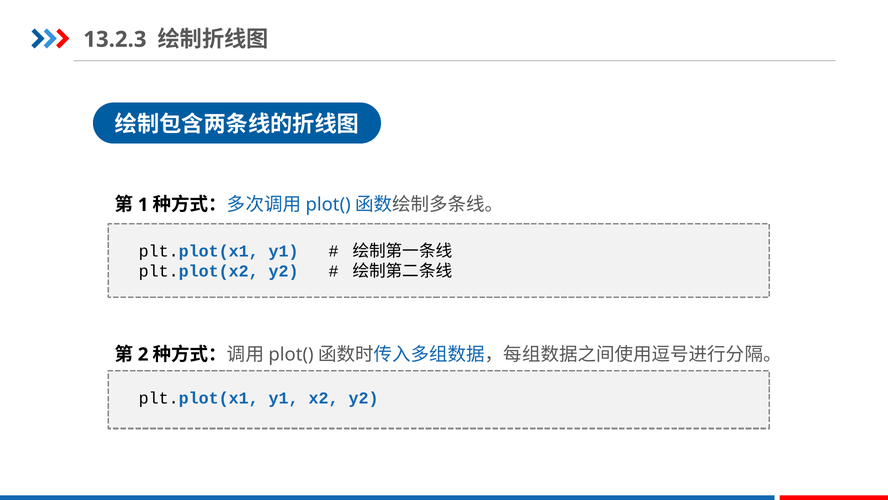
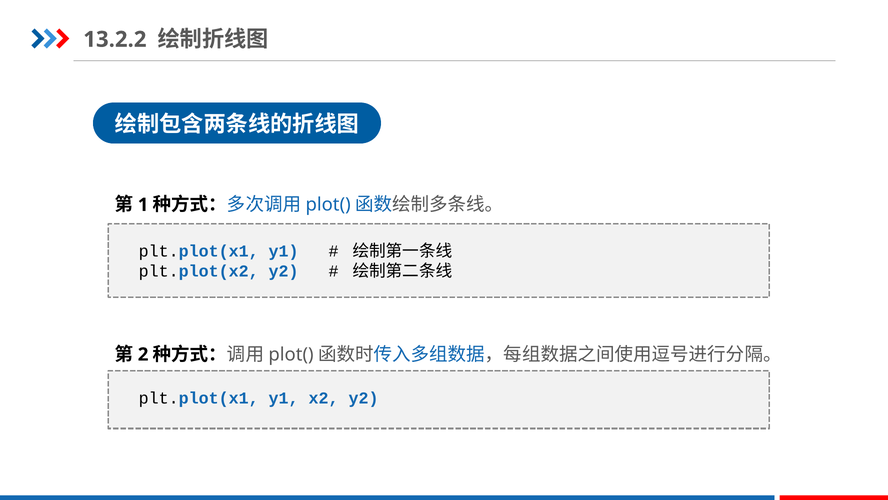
13.2.3: 13.2.3 -> 13.2.2 (115, 39)
